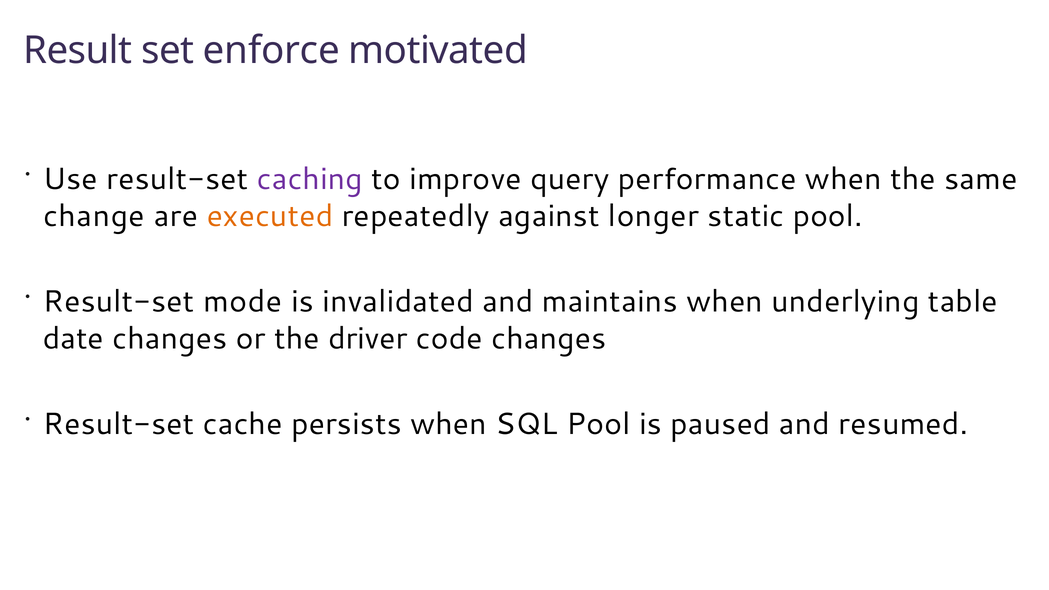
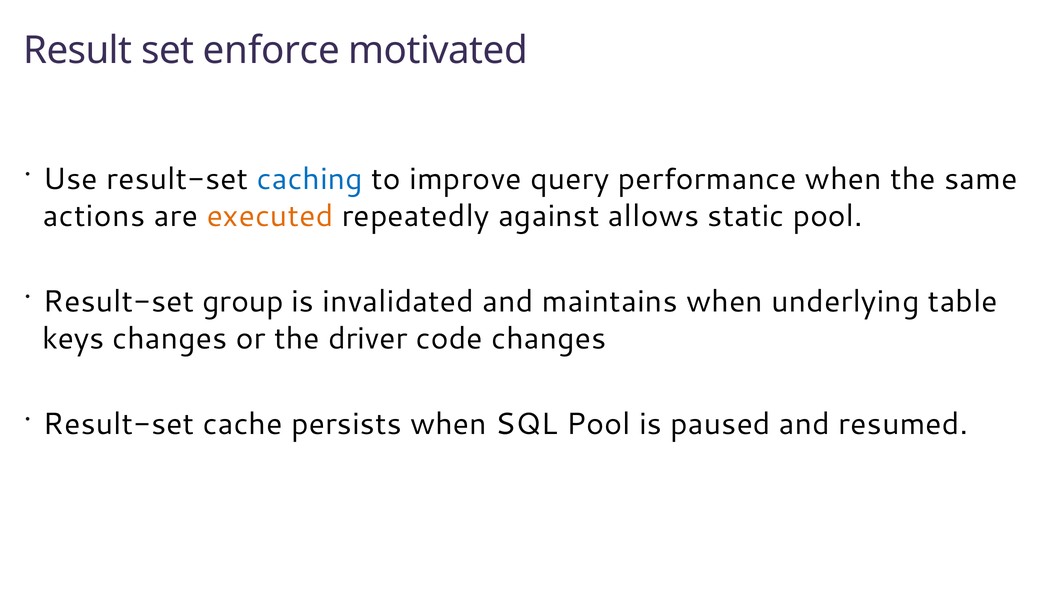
caching colour: purple -> blue (310, 179)
change: change -> actions (94, 216)
longer: longer -> allows (654, 216)
mode: mode -> group (243, 302)
date: date -> keys (73, 339)
